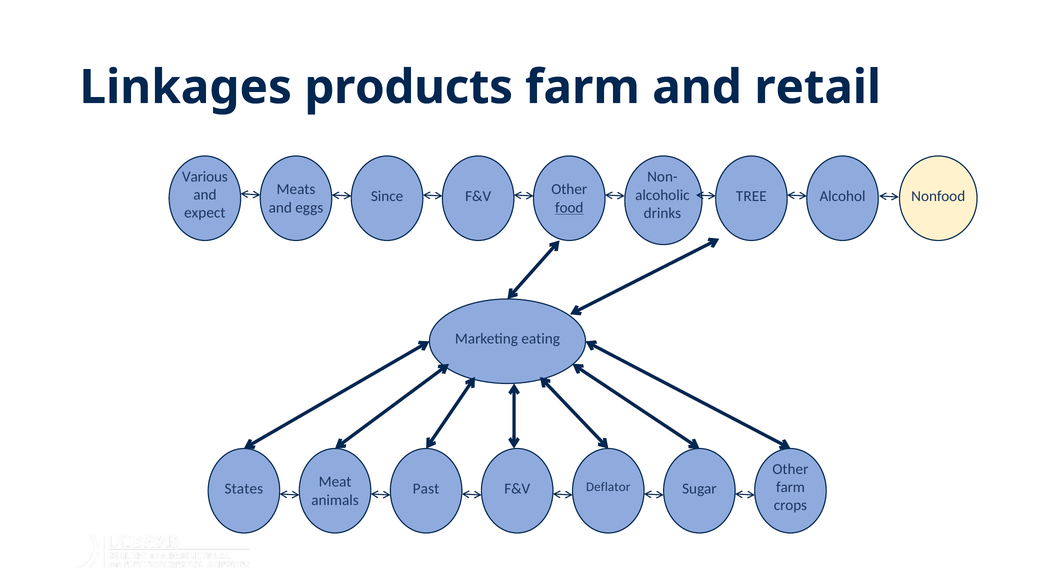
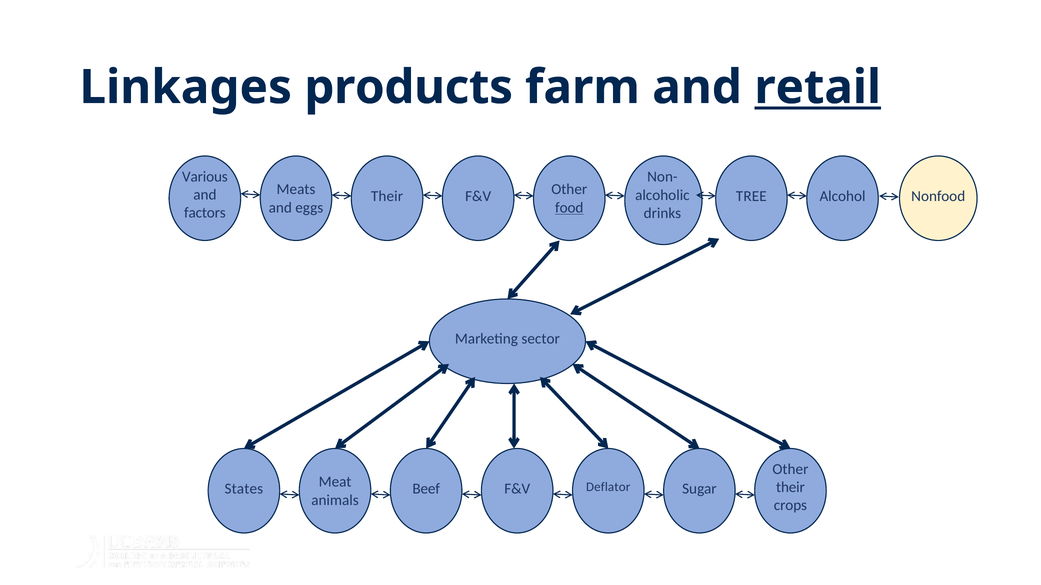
retail underline: none -> present (818, 87)
Since: Since -> Their (387, 196)
expect: expect -> factors (205, 213)
eating: eating -> sector (541, 339)
farm: farm -> their (790, 488)
Past: Past -> Beef (426, 489)
